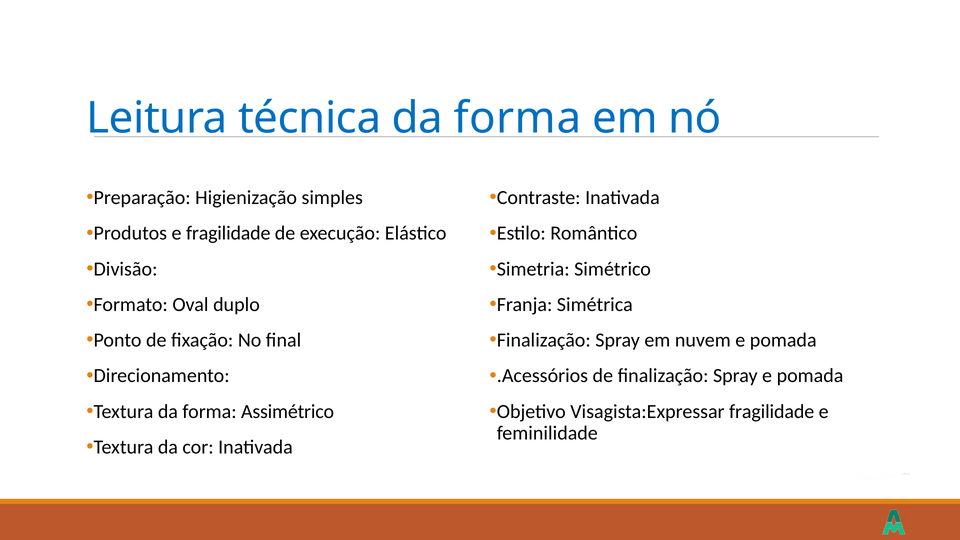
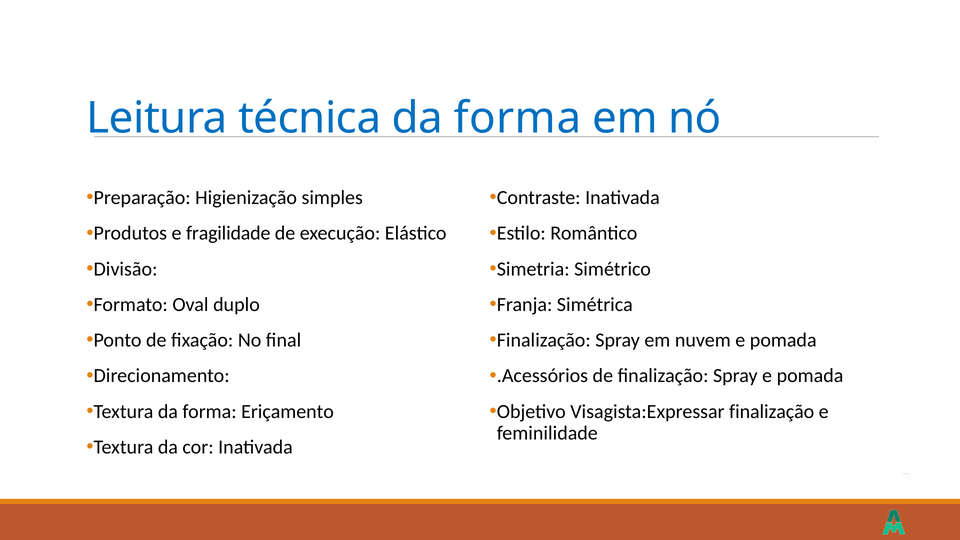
Assimétrico: Assimétrico -> Eriçamento (288, 411)
Visagista:Expressar fragilidade: fragilidade -> finalização (772, 411)
